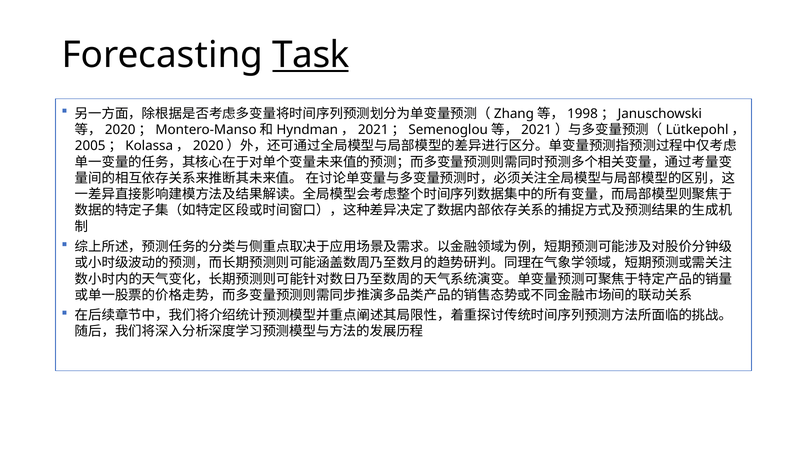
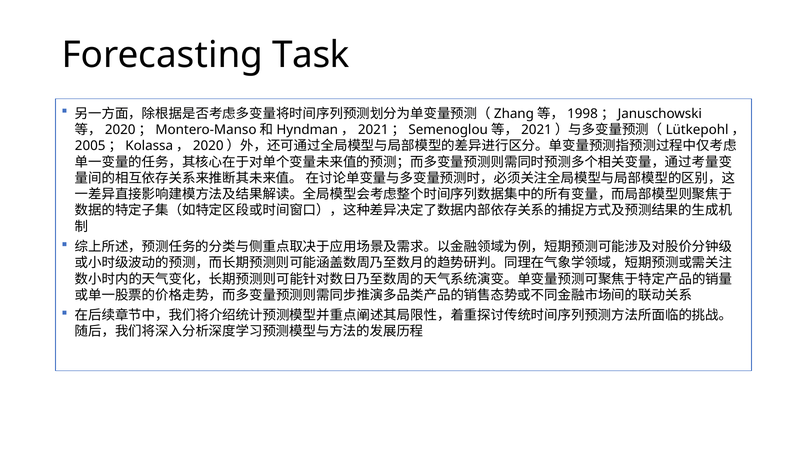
Task underline: present -> none (311, 55)
